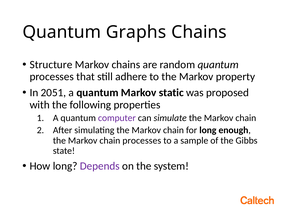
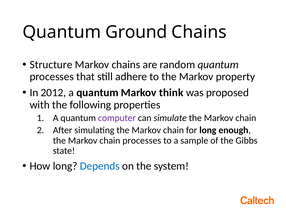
Graphs: Graphs -> Ground (136, 32)
2051: 2051 -> 2012 (53, 92)
static: static -> think (171, 92)
Depends colour: purple -> blue (100, 166)
